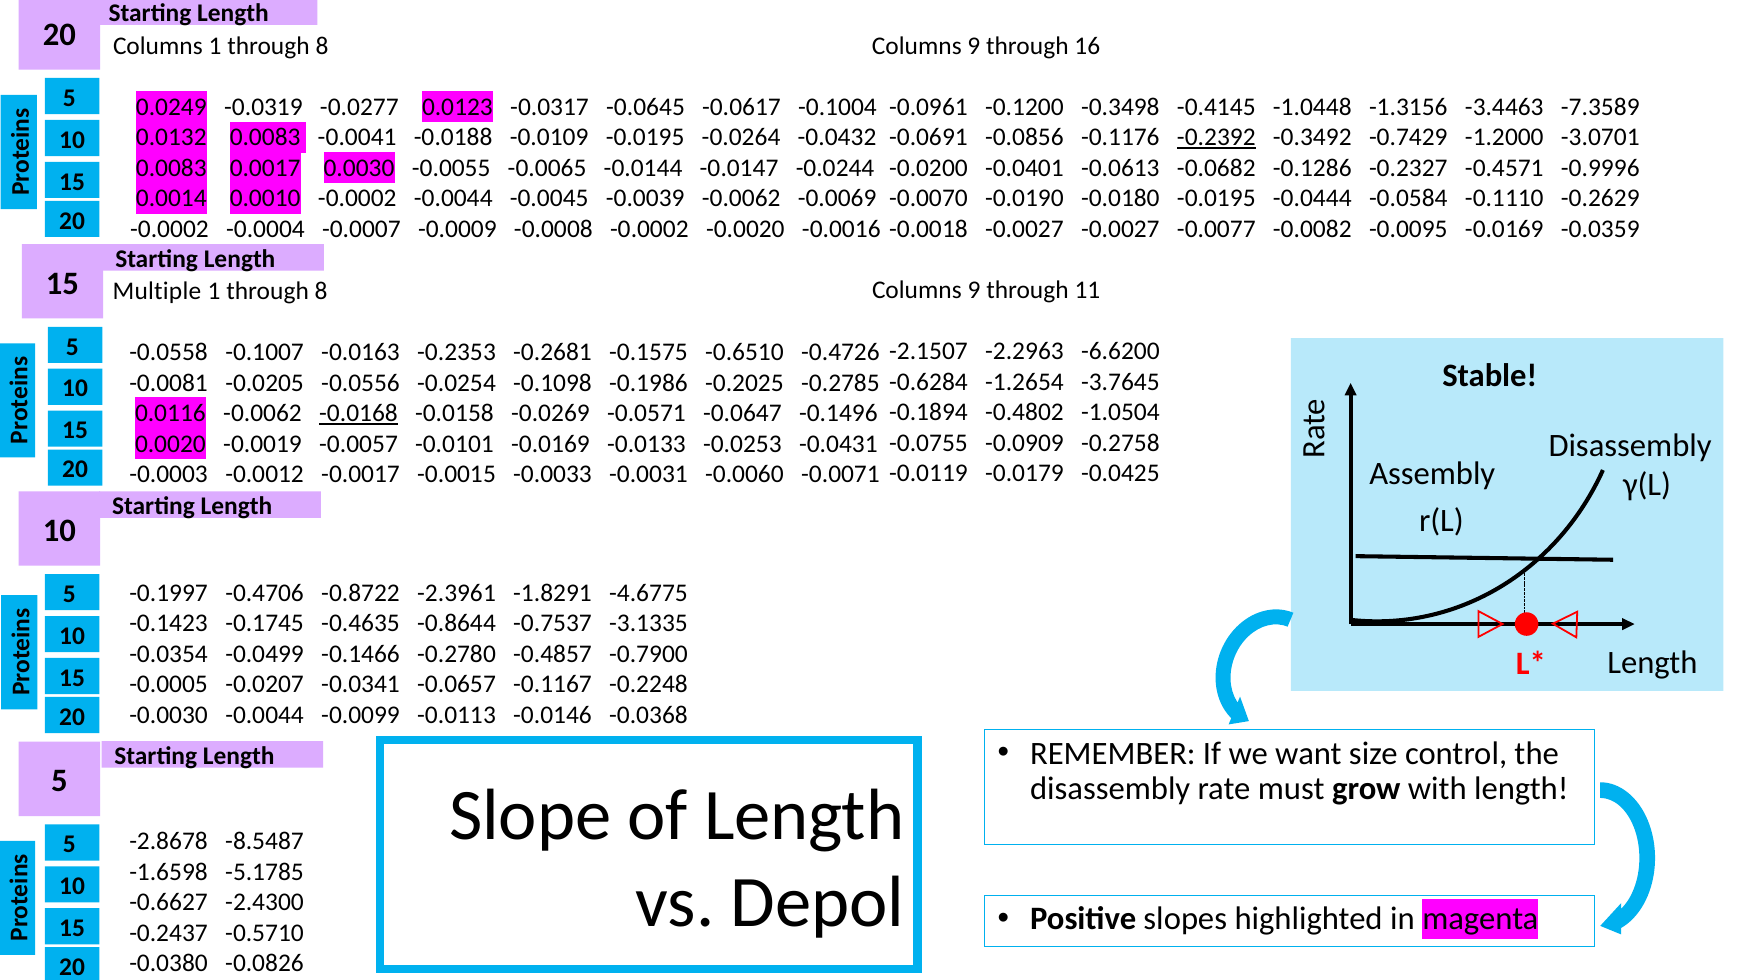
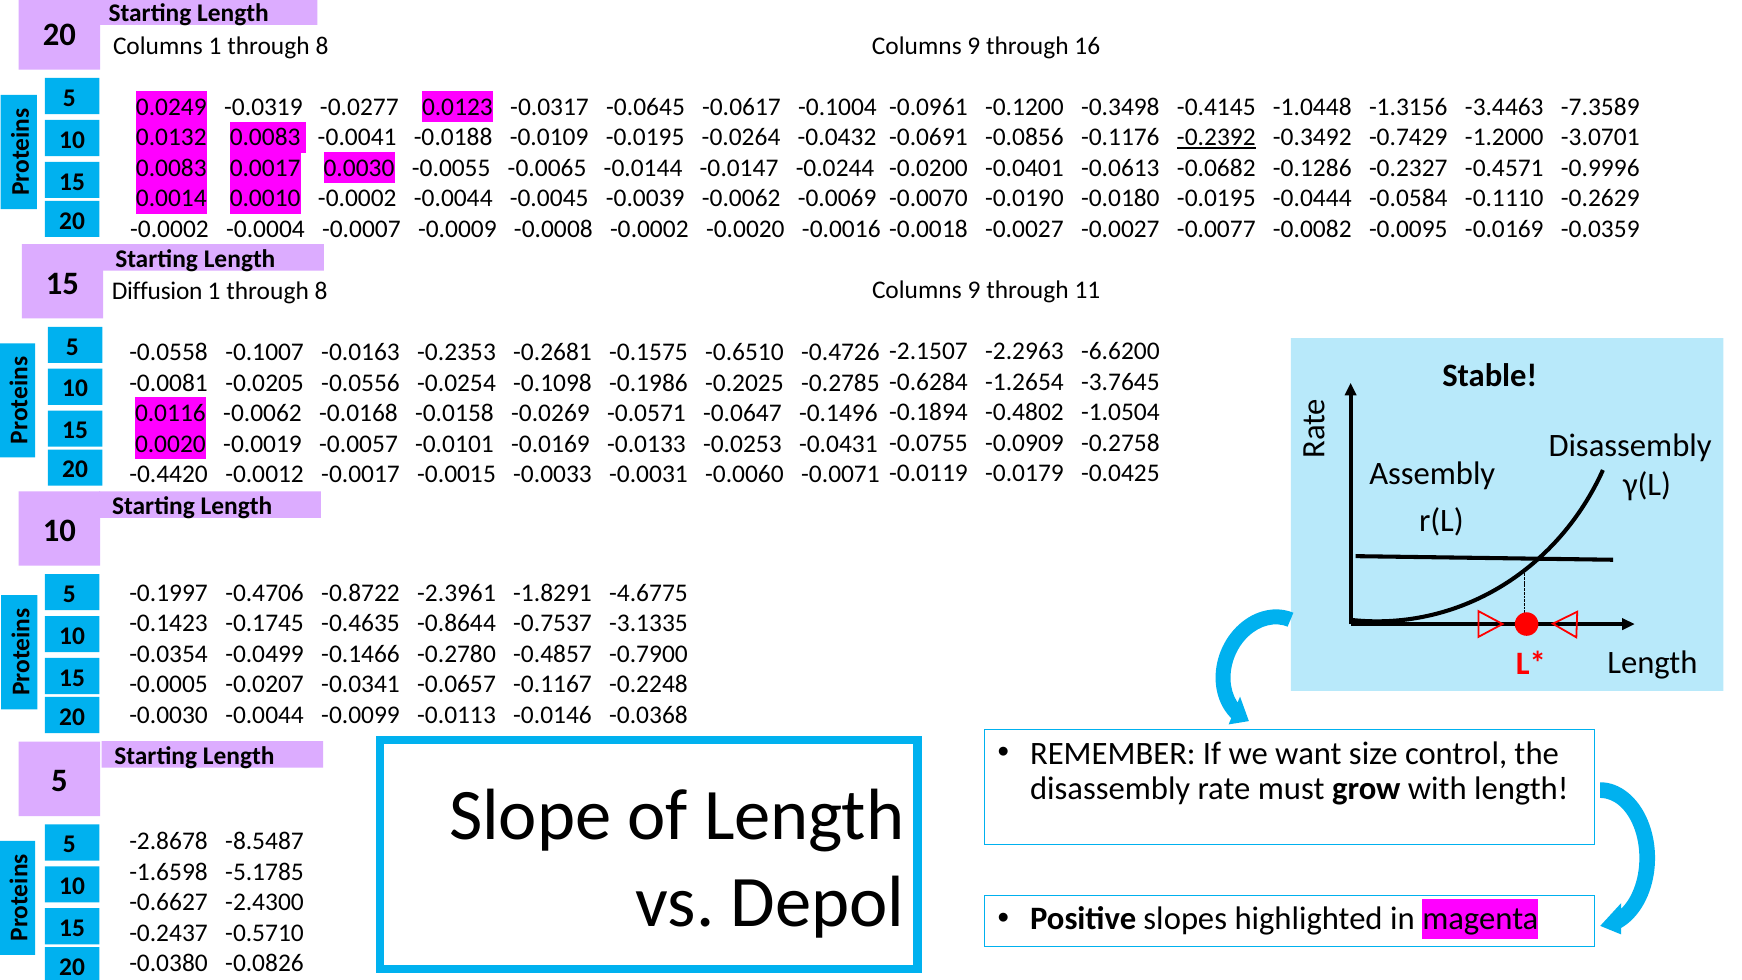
Multiple: Multiple -> Diffusion (157, 291)
-0.0168 underline: present -> none (358, 413)
-0.0003: -0.0003 -> -0.4420 (169, 474)
